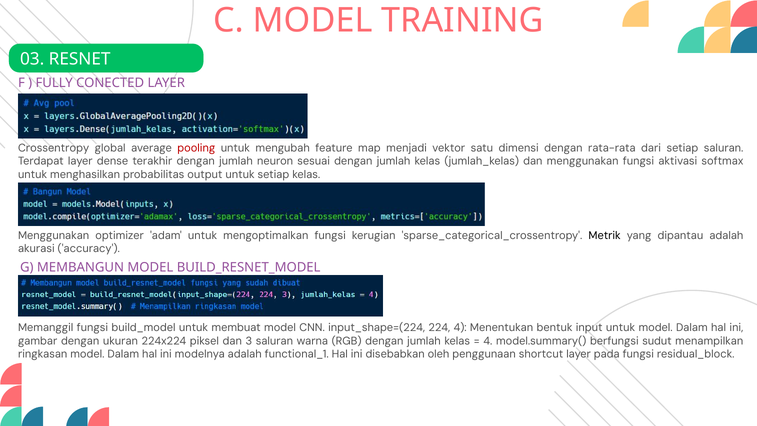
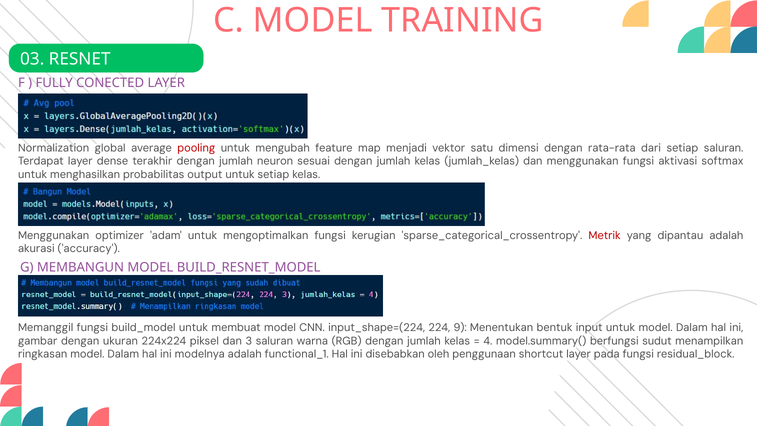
Crossentropy: Crossentropy -> Normalization (54, 148)
Metrik colour: black -> red (605, 235)
224 4: 4 -> 9 (460, 328)
